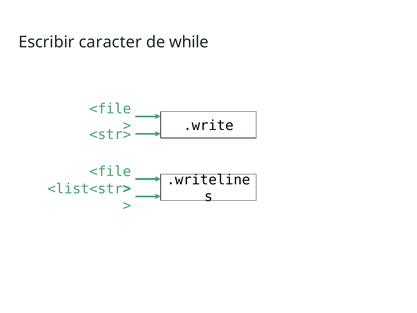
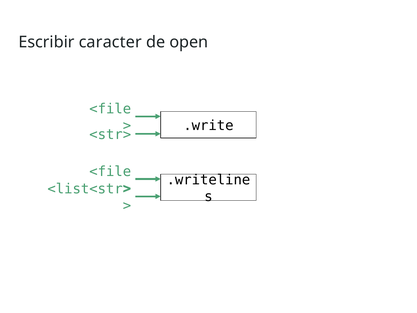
while: while -> open (189, 42)
